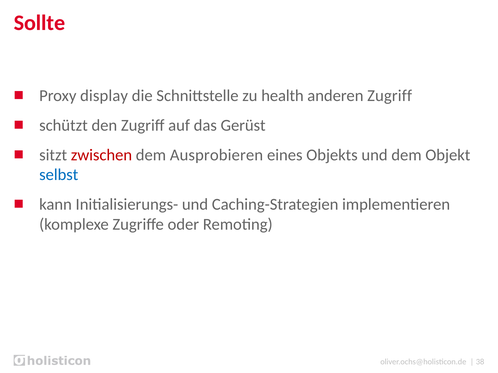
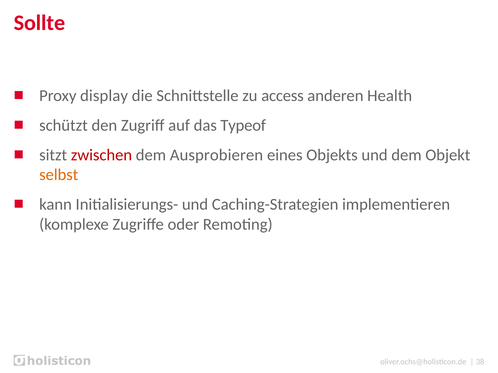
health: health -> access (282, 96)
anderen Zugriff: Zugriff -> Health (390, 96)
Gerüst: Gerüst -> Typeof (243, 125)
selbst colour: blue -> orange (59, 175)
